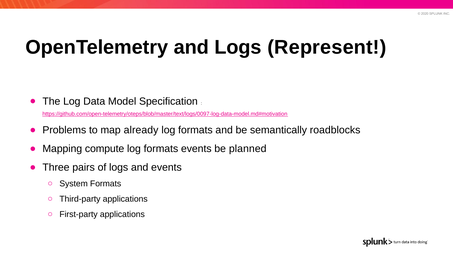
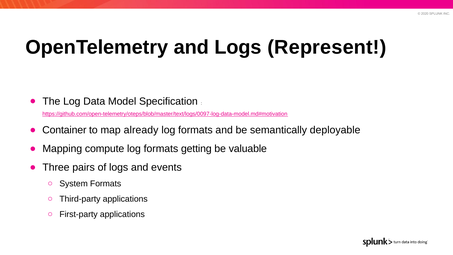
Problems: Problems -> Container (64, 130)
roadblocks: roadblocks -> deployable (335, 130)
formats events: events -> getting (196, 149)
planned: planned -> valuable (248, 149)
